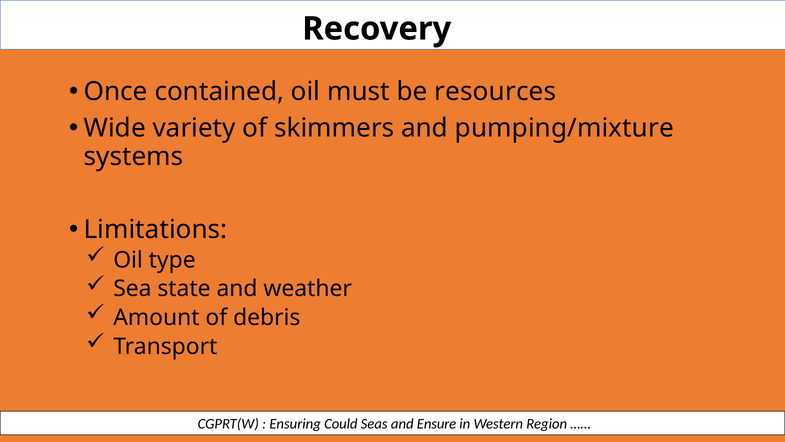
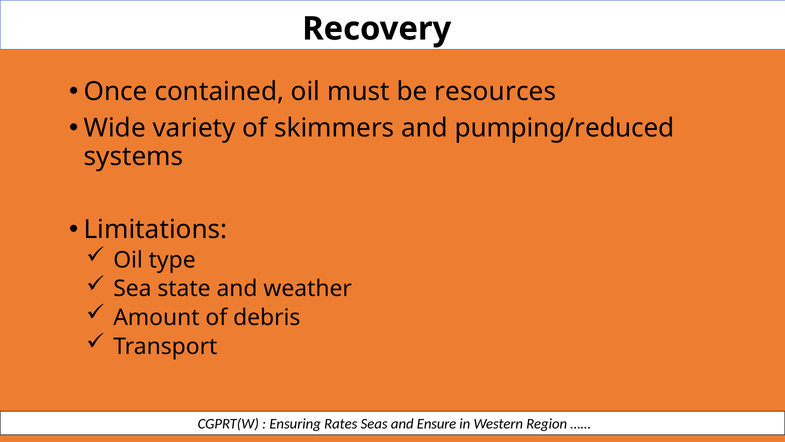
pumping/mixture: pumping/mixture -> pumping/reduced (565, 128)
Could: Could -> Rates (341, 423)
